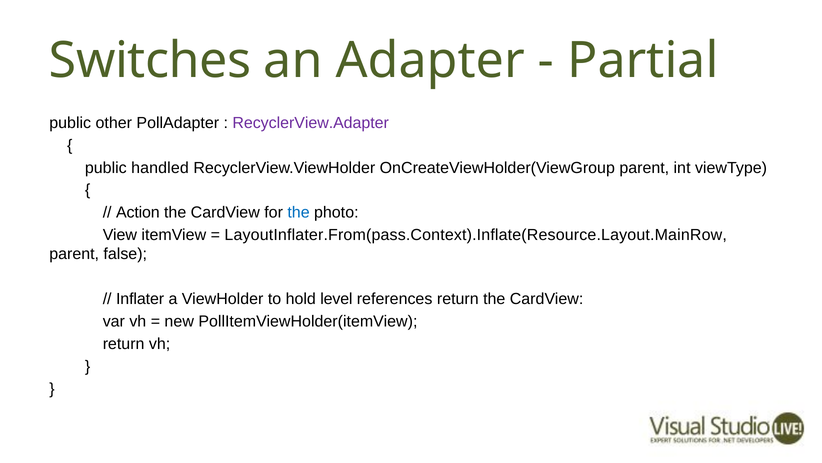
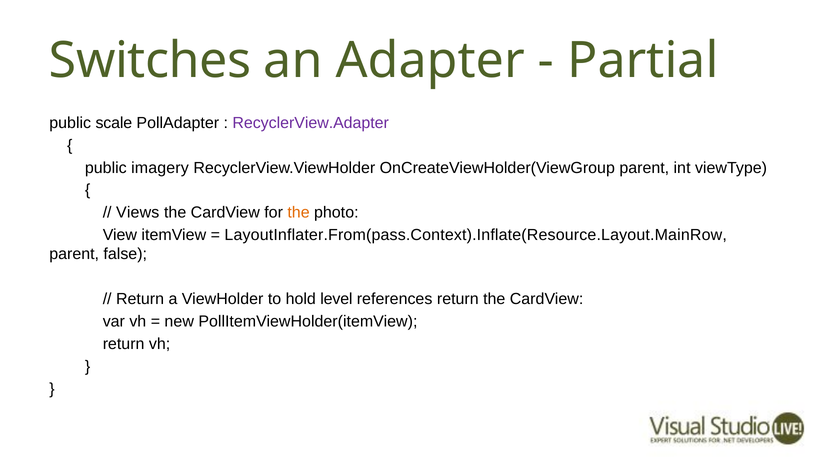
other: other -> scale (114, 123)
handled: handled -> imagery (160, 168)
Action: Action -> Views (138, 212)
the colour: blue -> orange (299, 212)
Inflater: Inflater -> Return (140, 299)
